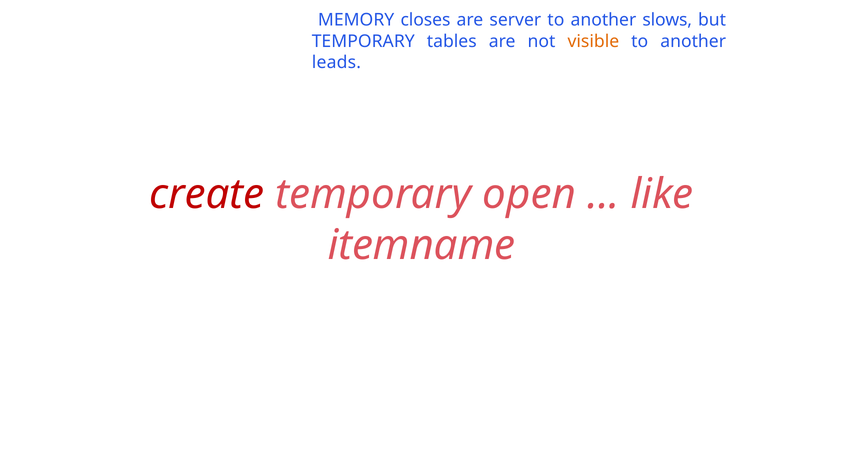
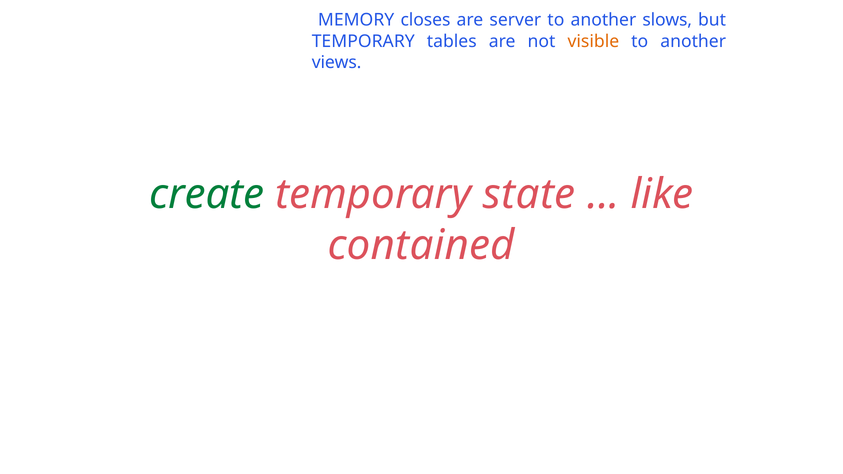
leads: leads -> views (337, 62)
create colour: red -> green (207, 195)
open: open -> state (529, 195)
itemname: itemname -> contained (421, 245)
